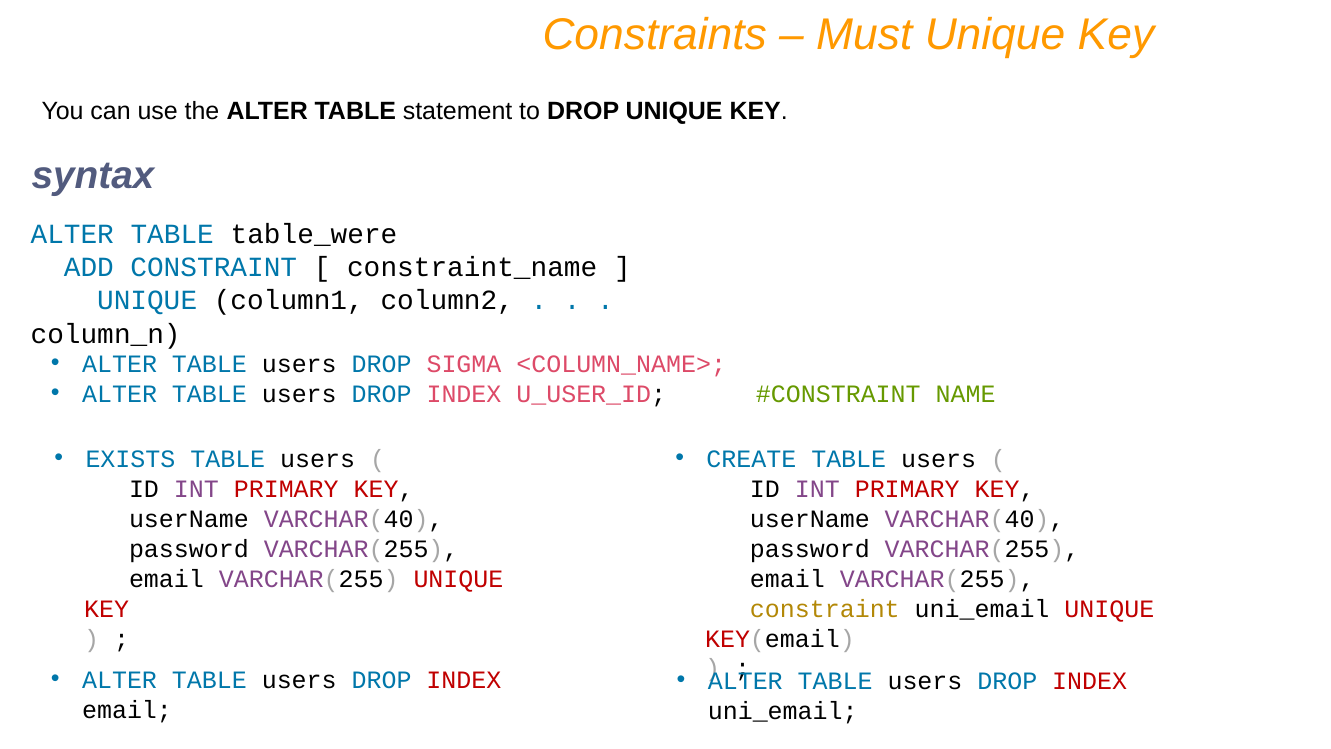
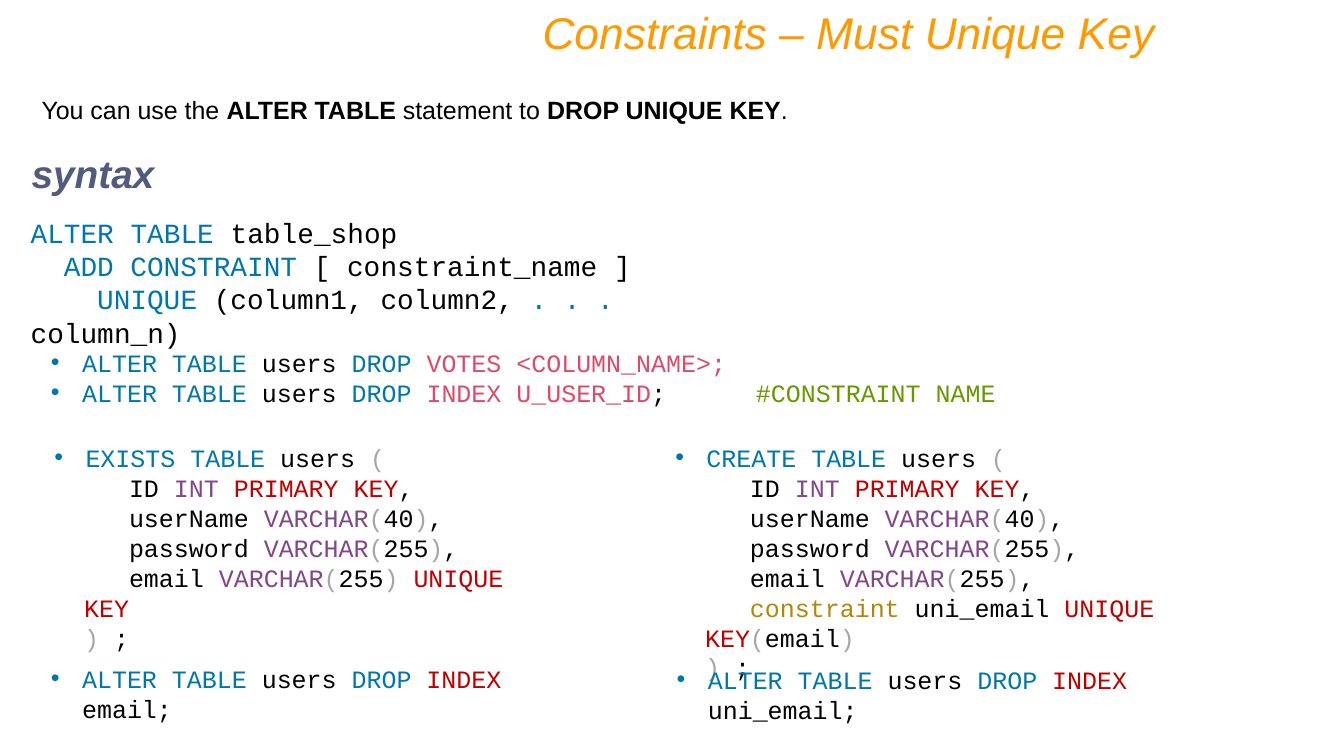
table_were: table_were -> table_shop (314, 234)
SIGMA: SIGMA -> VOTES (464, 364)
